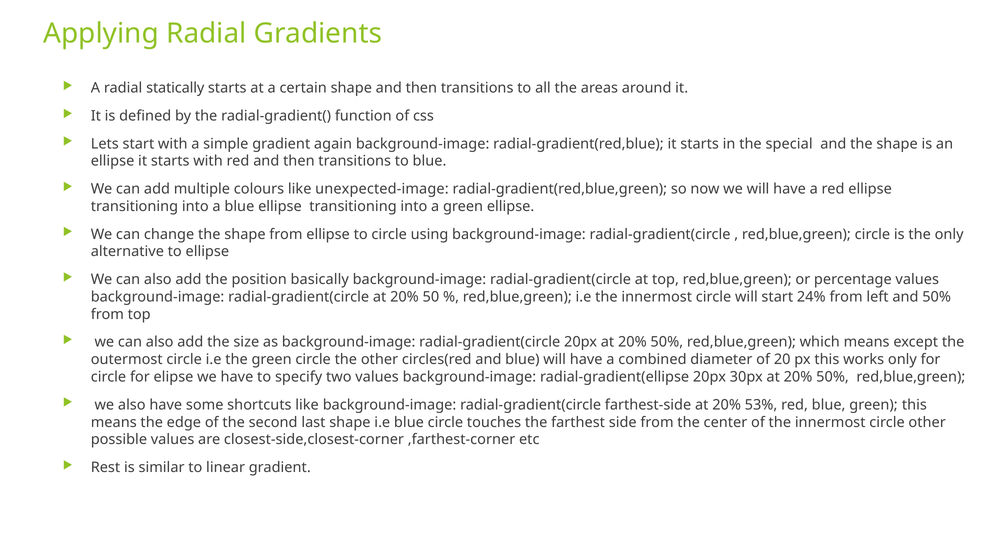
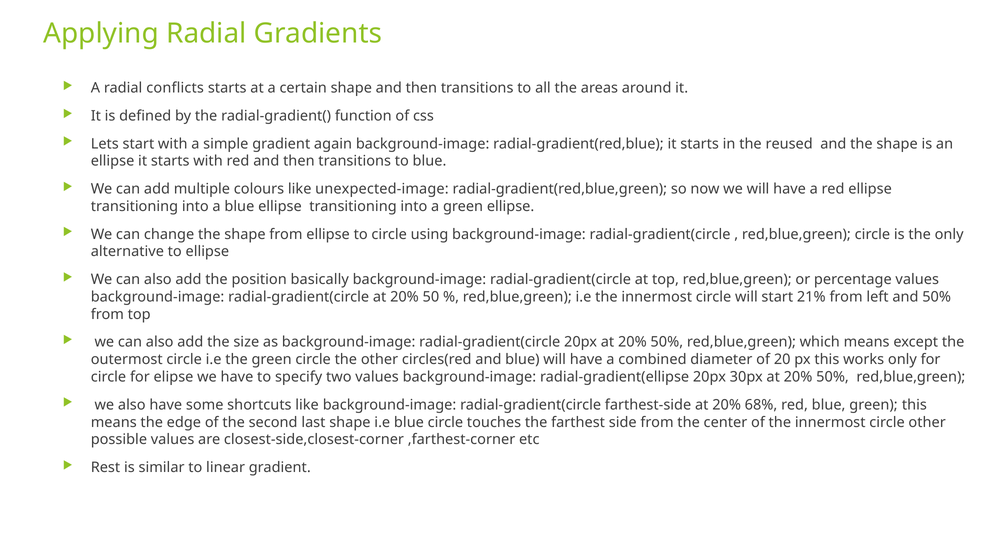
statically: statically -> conflicts (175, 88)
special: special -> reused (789, 144)
24%: 24% -> 21% (811, 297)
53%: 53% -> 68% (761, 405)
